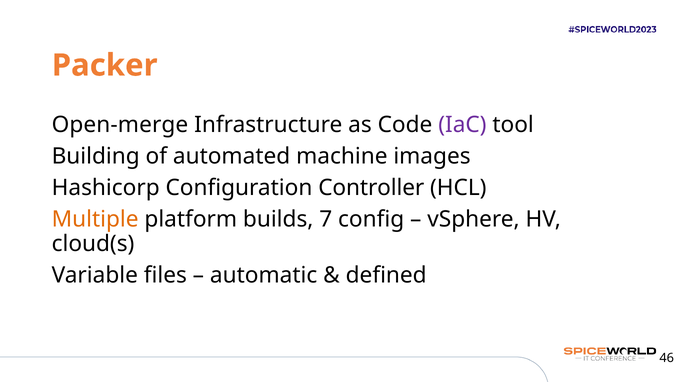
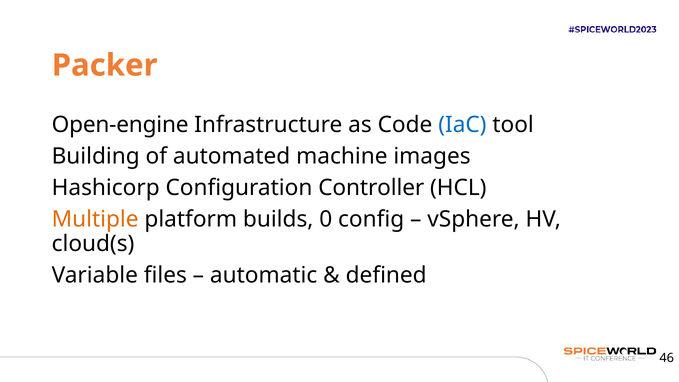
Open-merge: Open-merge -> Open-engine (120, 125)
IaC colour: purple -> blue (462, 125)
7: 7 -> 0 (326, 219)
